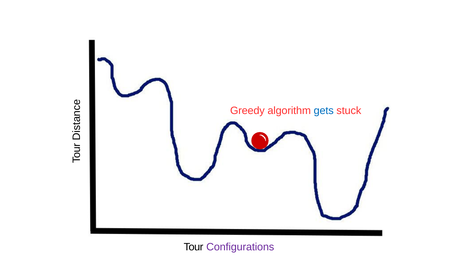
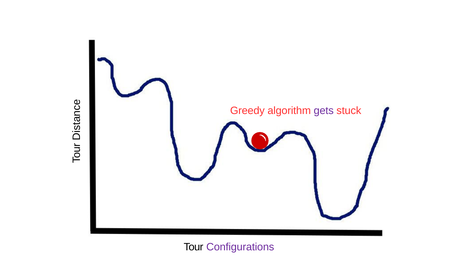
gets colour: blue -> purple (324, 111)
